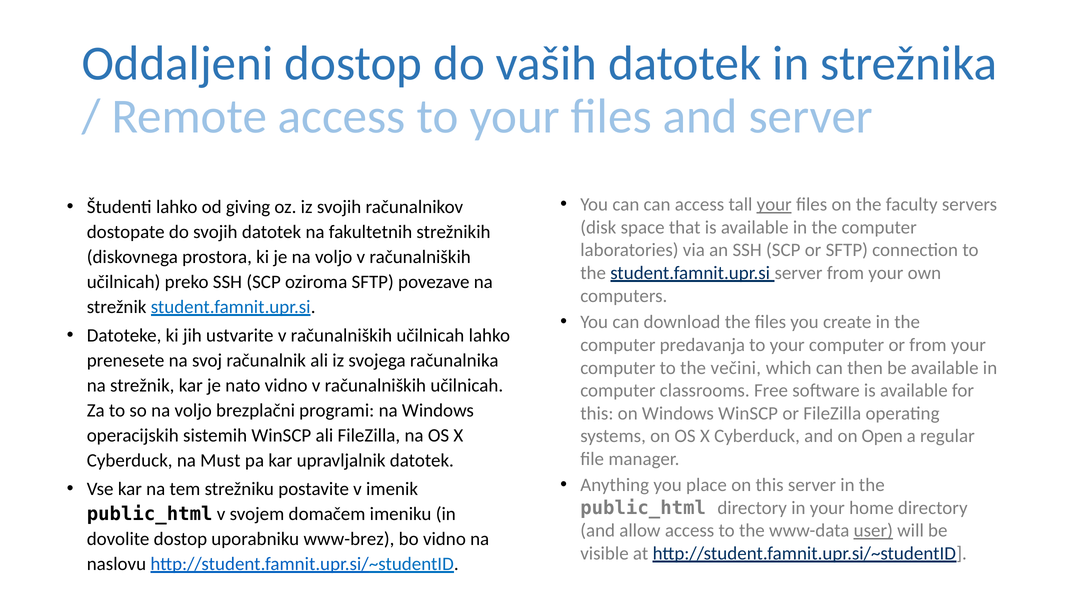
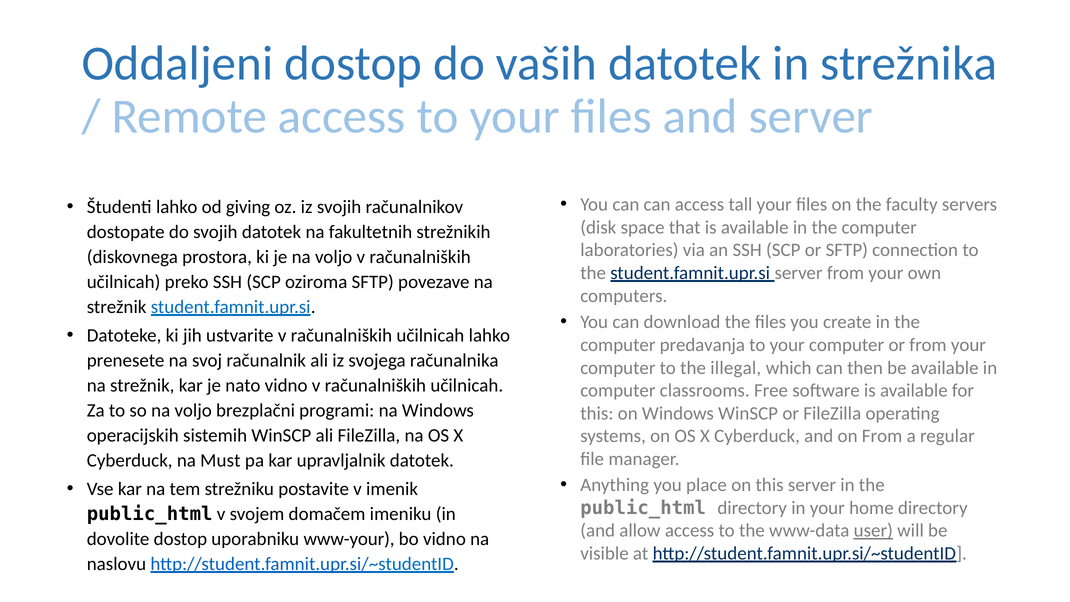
your underline: present -> none (774, 205)
večini: večini -> illegal (736, 368)
on Open: Open -> From (882, 436)
www-brez: www-brez -> www-your (349, 539)
